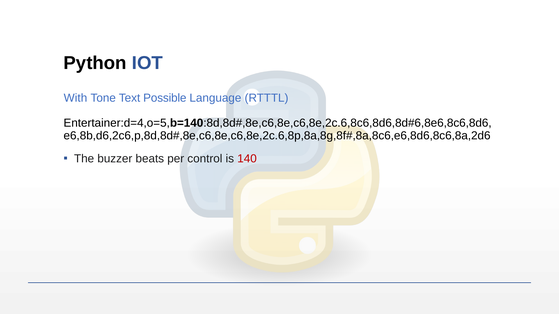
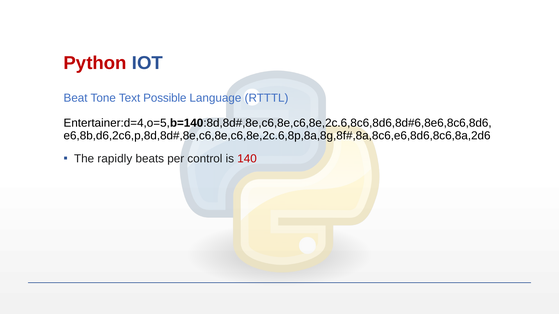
Python colour: black -> red (95, 63)
With: With -> Beat (76, 98)
buzzer: buzzer -> rapidly (115, 159)
